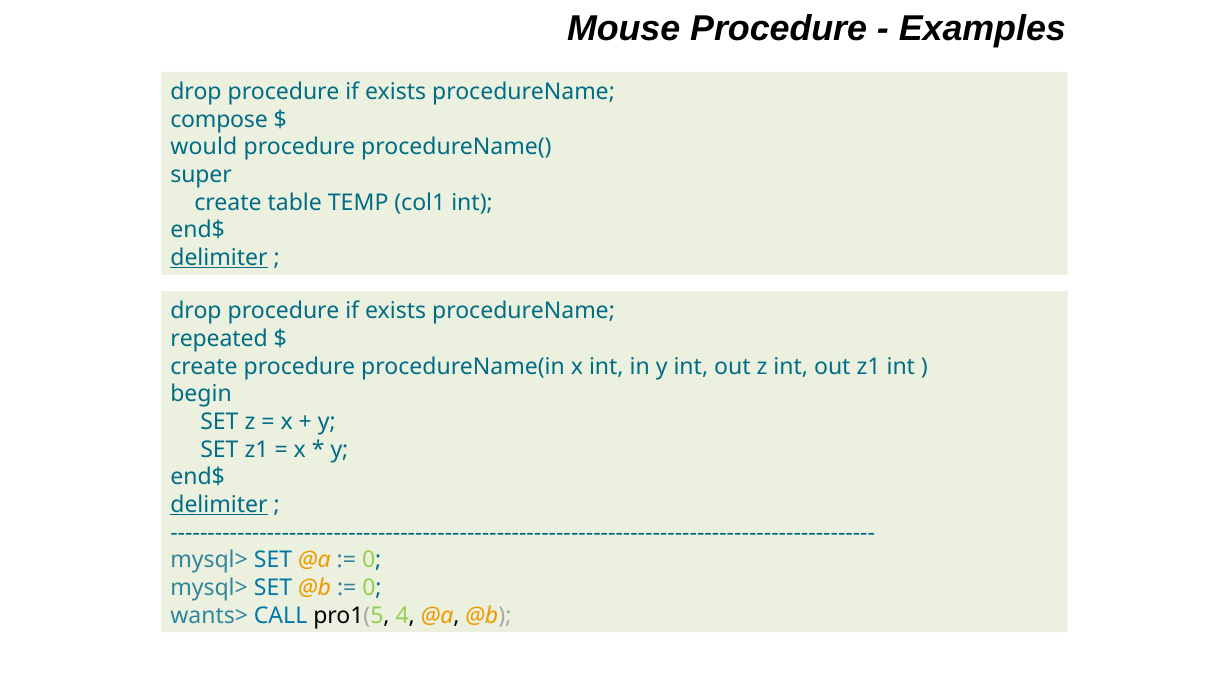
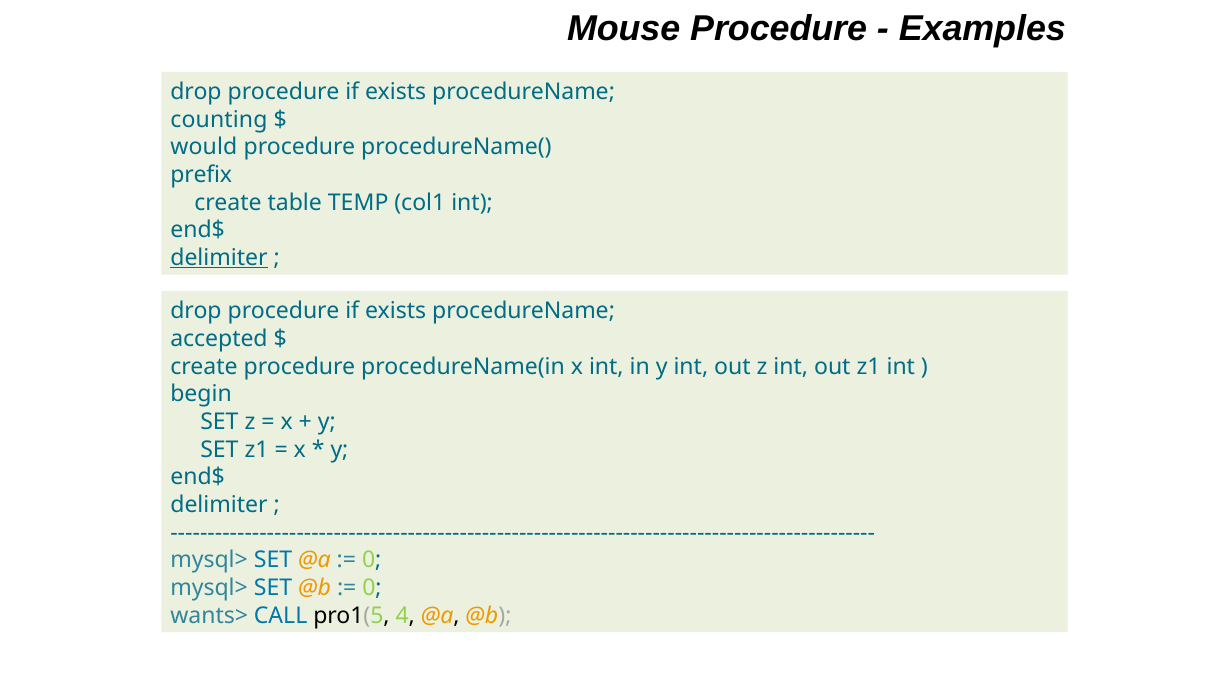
compose: compose -> counting (219, 119)
super: super -> prefix (201, 175)
repeated: repeated -> accepted (219, 338)
delimiter underline: present -> none (219, 504)
